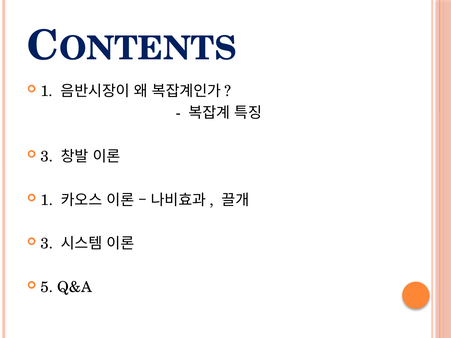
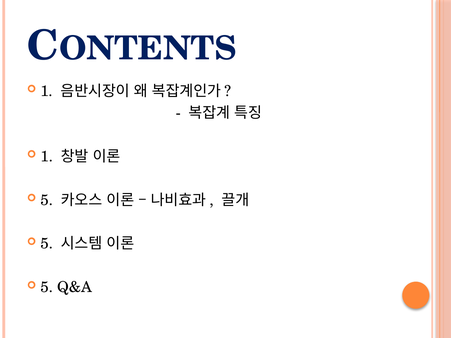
3: 3 -> 1 (47, 157)
1: 1 -> 5 (47, 200)
3: 3 -> 5 (47, 244)
